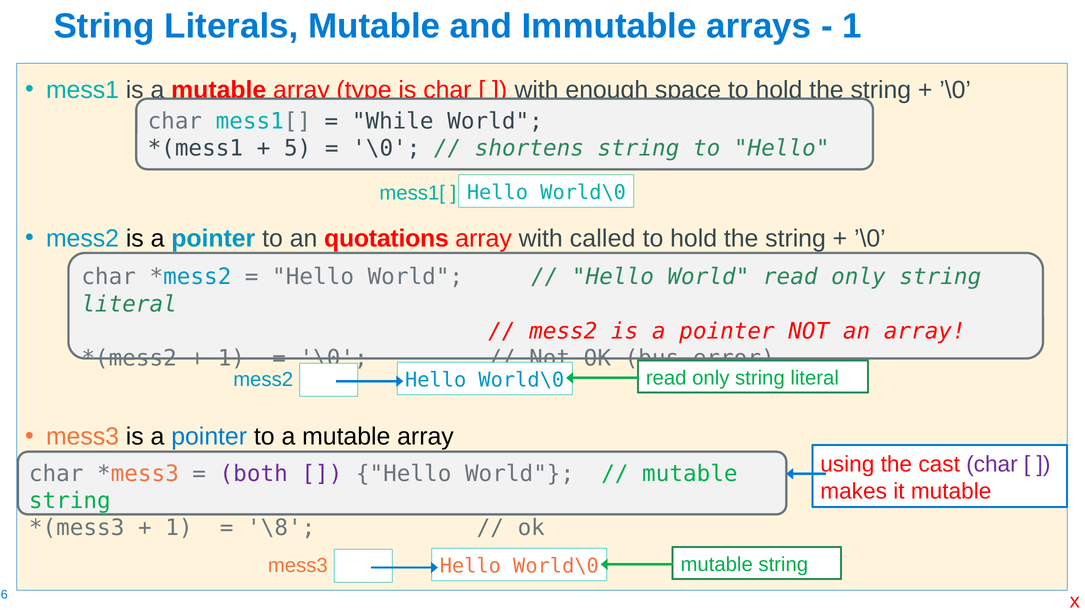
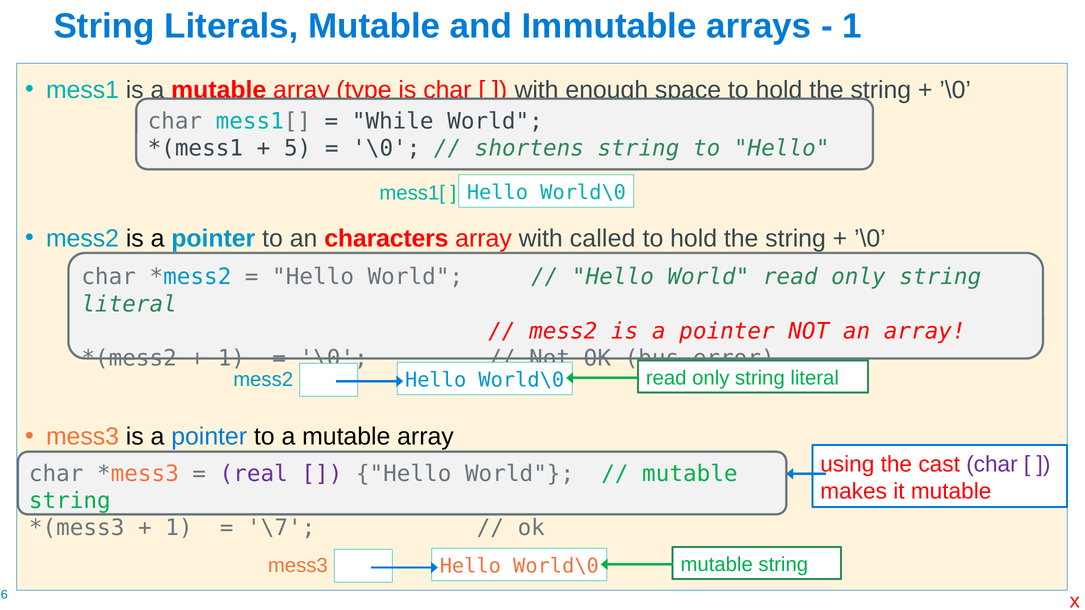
quotations: quotations -> characters (386, 239)
both: both -> real (254, 474)
\8: \8 -> \7 (281, 528)
